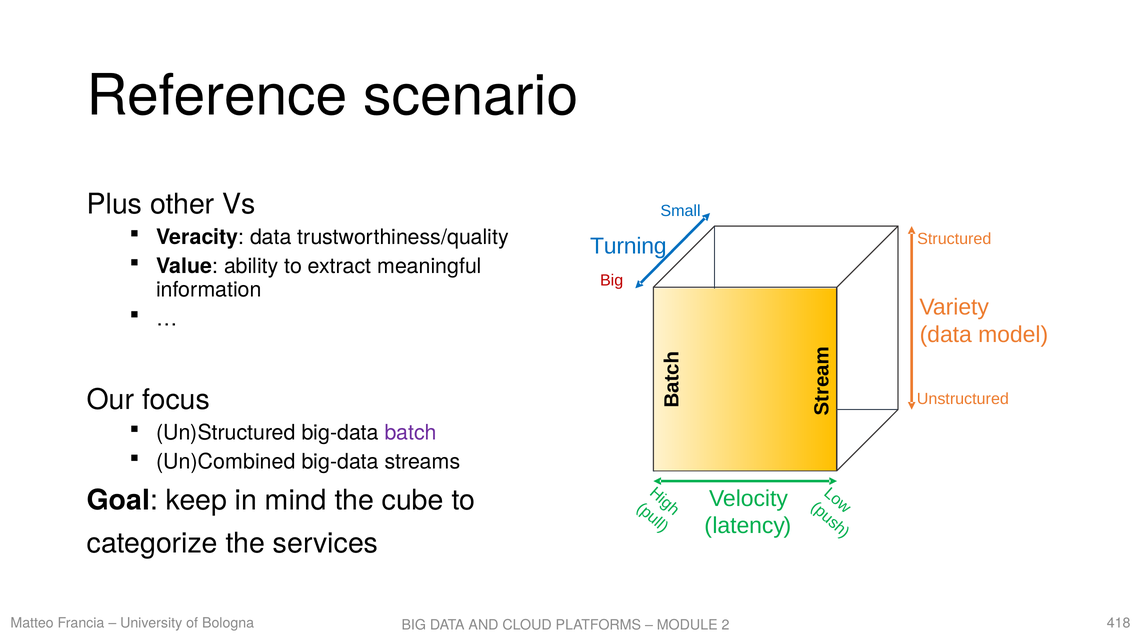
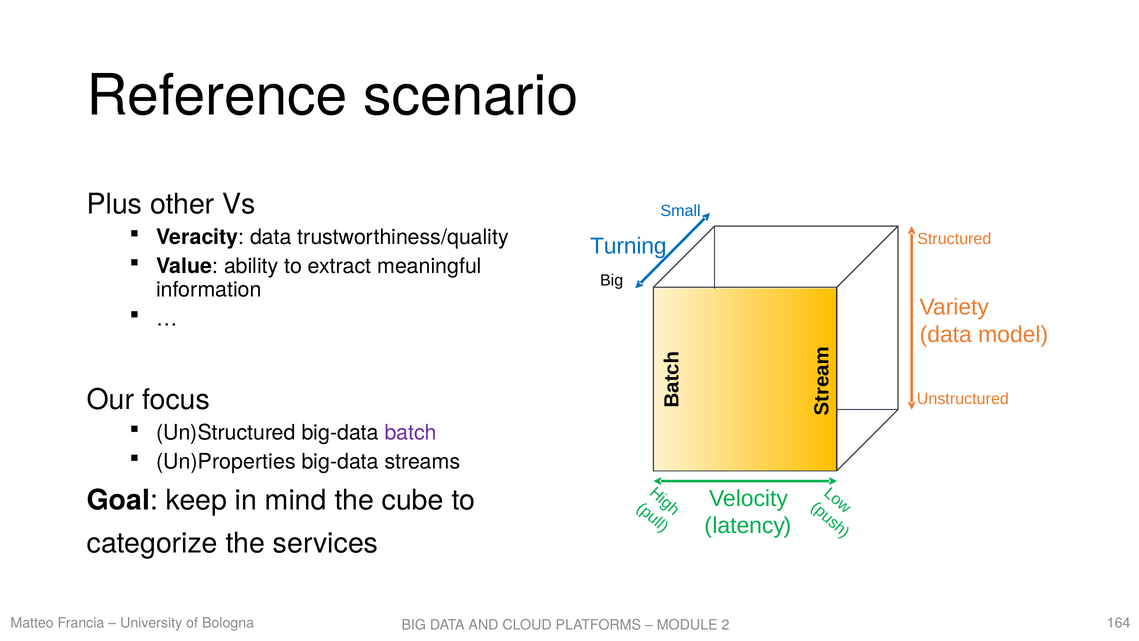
Big colour: red -> black (612, 280)
Un)Combined: Un)Combined -> Un)Properties (226, 462)
418: 418 -> 164 (1119, 623)
